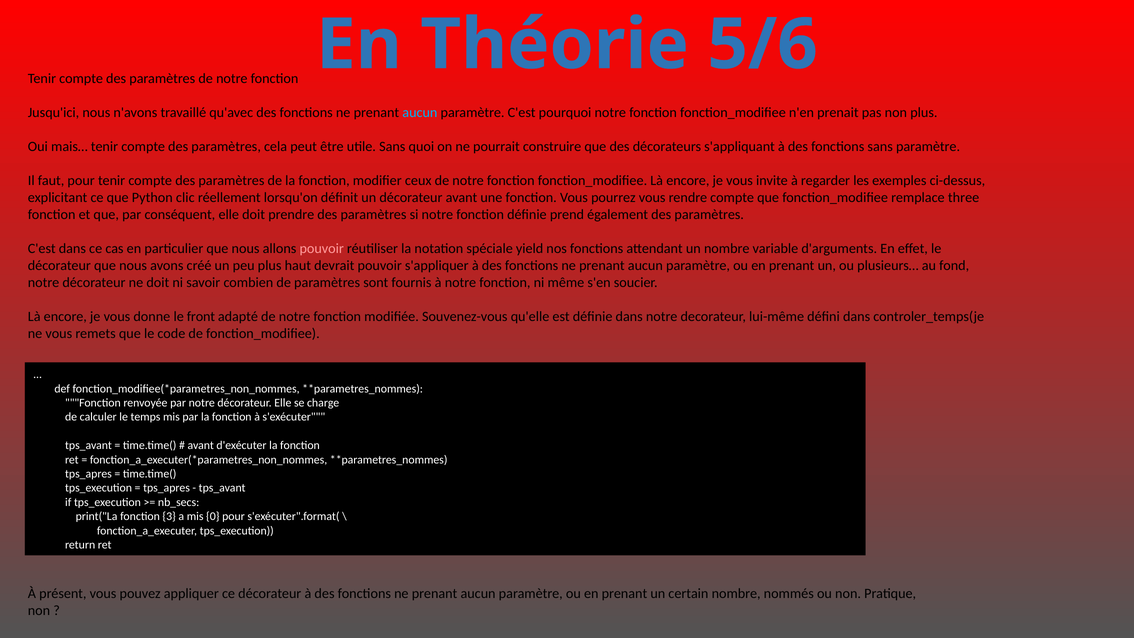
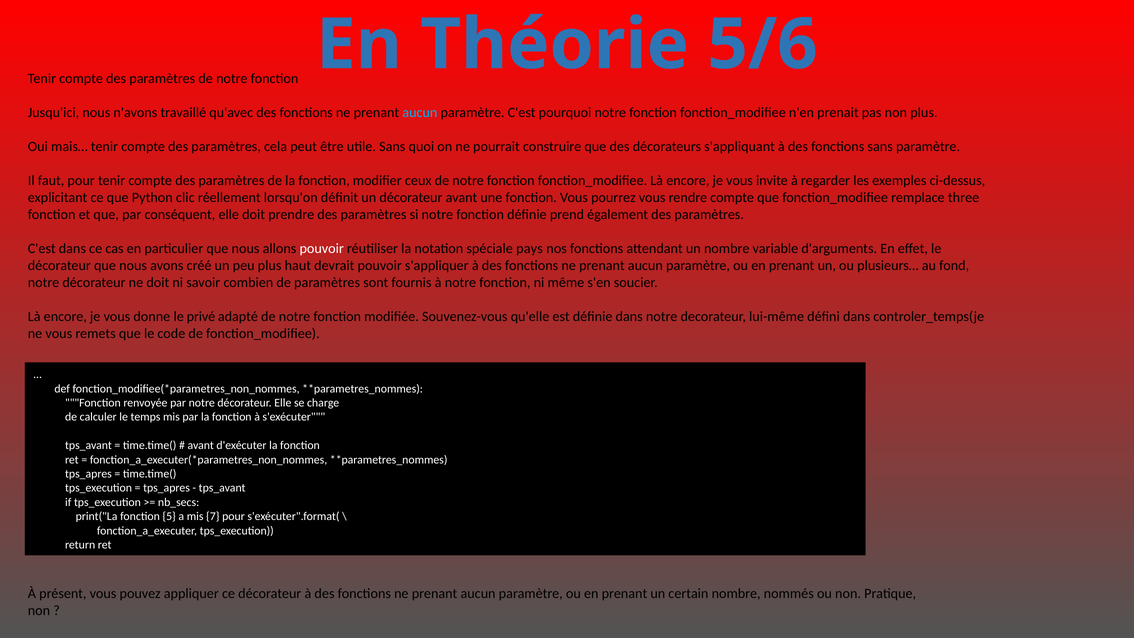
pouvoir colour: pink -> white (322, 249)
yield: yield -> pays (530, 249)
front: front -> privé (201, 317)
3: 3 -> 5 (169, 516)
0: 0 -> 7 (213, 516)
